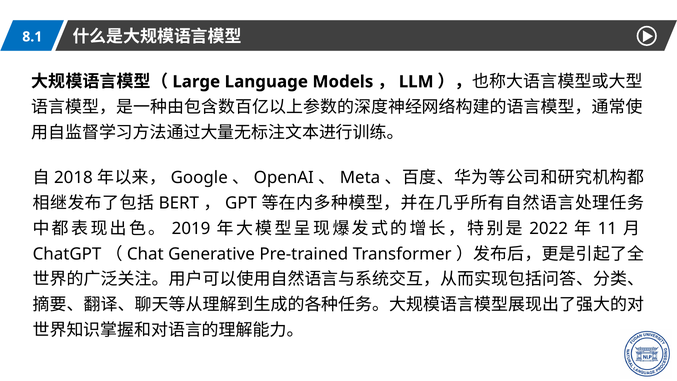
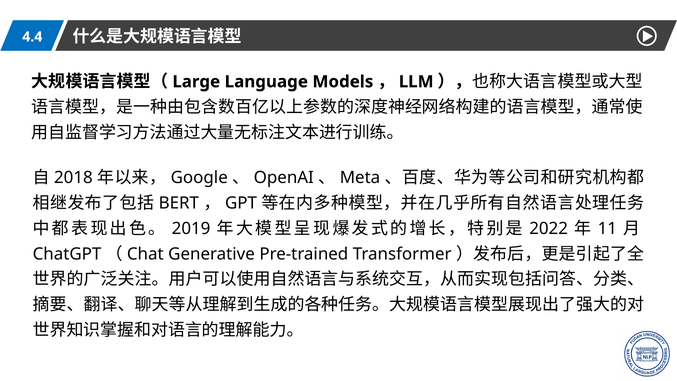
8.1: 8.1 -> 4.4 (32, 37)
